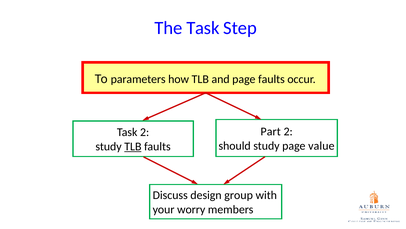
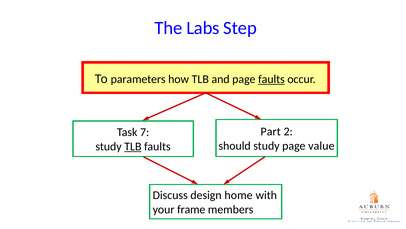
The Task: Task -> Labs (203, 28)
faults underline: none -> present (271, 79)
Task 2: 2 -> 7 (145, 132)
group: group -> home (239, 195)
worry: worry -> frame (191, 209)
